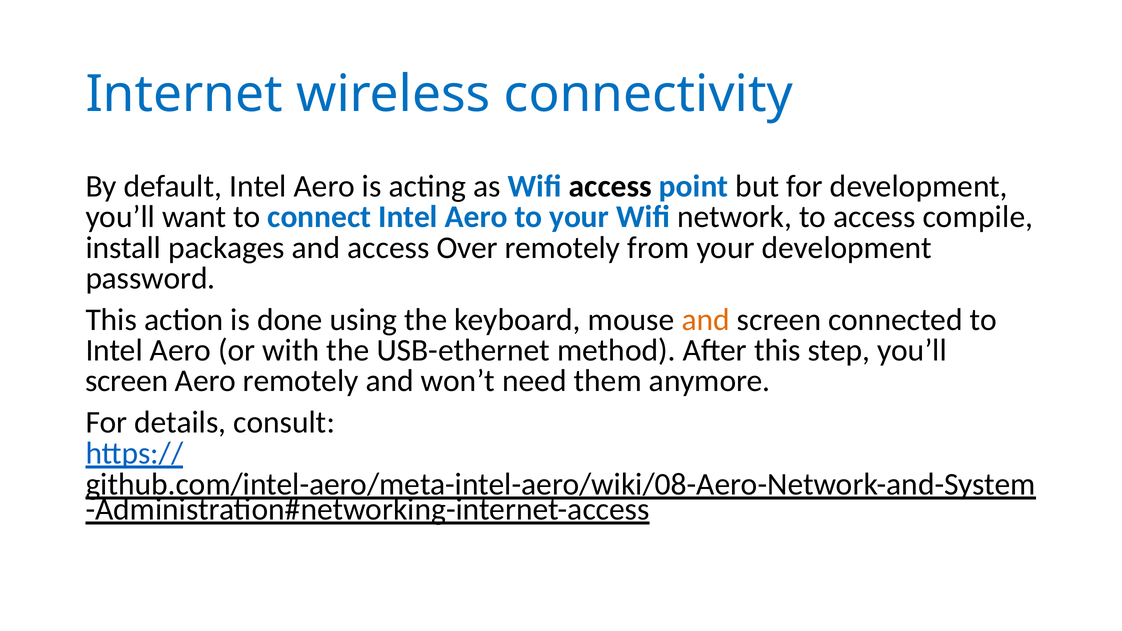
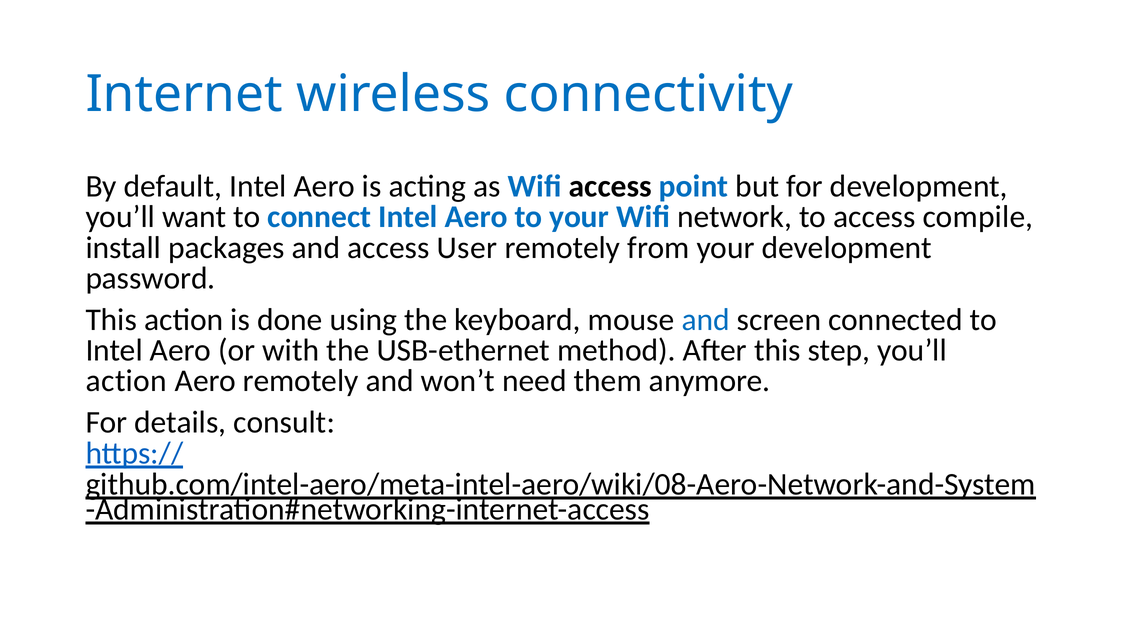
Over: Over -> User (467, 248)
and colour: orange -> blue (706, 320)
screen: screen -> action (126, 381)
